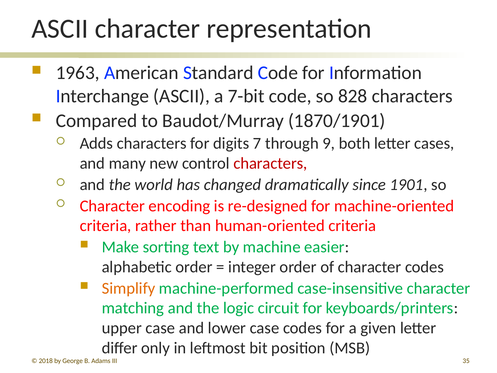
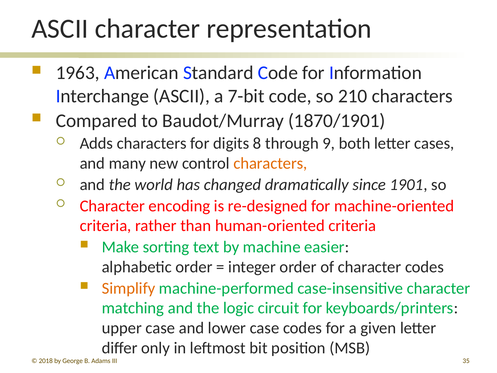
828: 828 -> 210 (353, 96)
7: 7 -> 8 (257, 143)
characters colour: red -> orange (270, 163)
